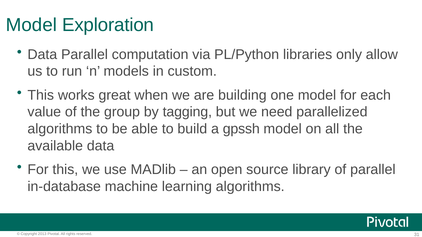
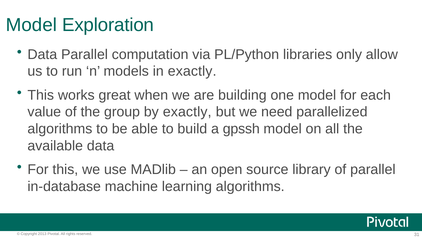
in custom: custom -> exactly (192, 71)
by tagging: tagging -> exactly (187, 112)
